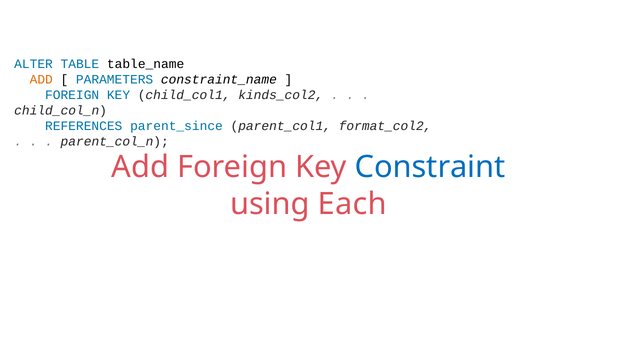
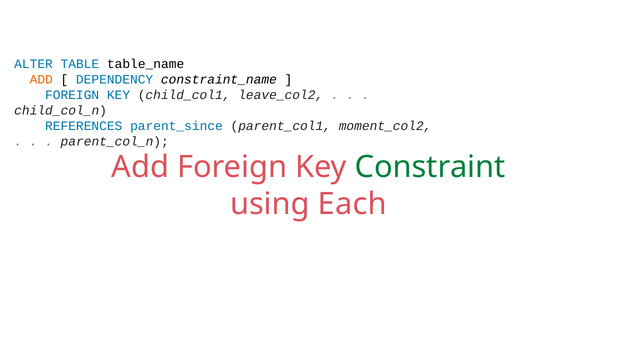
PARAMETERS: PARAMETERS -> DEPENDENCY (115, 80)
kinds_col2: kinds_col2 -> leave_col2 (281, 95)
format_col2: format_col2 -> moment_col2 (385, 126)
Constraint colour: blue -> green (430, 167)
